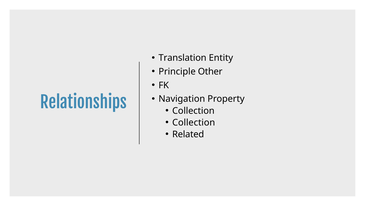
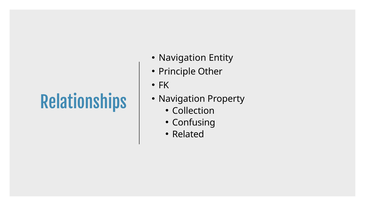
Translation: Translation -> Navigation (182, 58)
Collection: Collection -> Confusing (194, 122)
